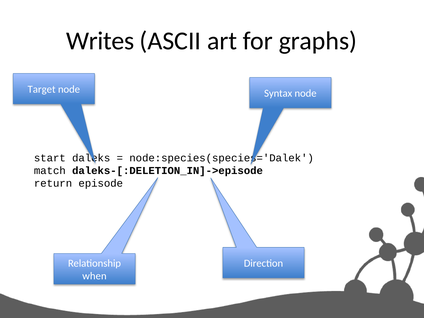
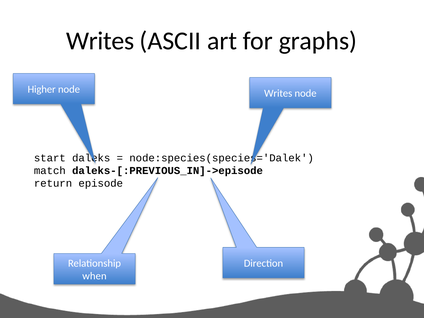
Target: Target -> Higher (42, 89)
node Syntax: Syntax -> Writes (278, 93)
daleks-[:DELETION_IN]->episode: daleks-[:DELETION_IN]->episode -> daleks-[:PREVIOUS_IN]->episode (168, 171)
